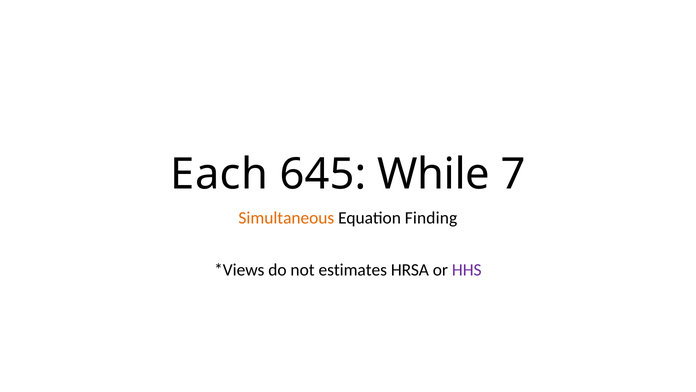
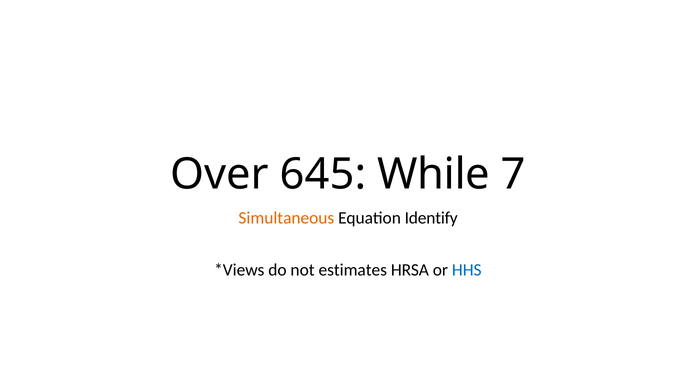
Each: Each -> Over (220, 174)
Finding: Finding -> Identify (431, 218)
HHS colour: purple -> blue (467, 270)
